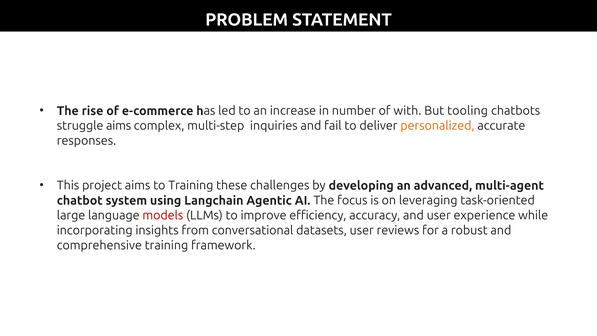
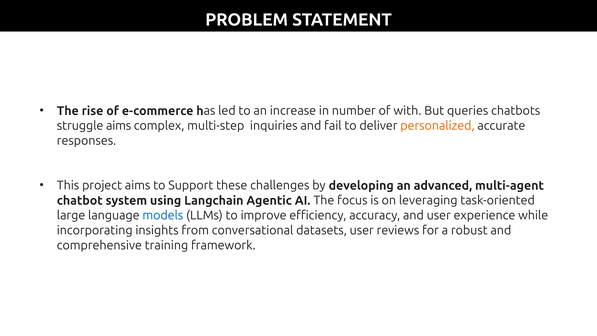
tooling: tooling -> queries (468, 111)
to Training: Training -> Support (191, 185)
models colour: red -> blue (163, 215)
